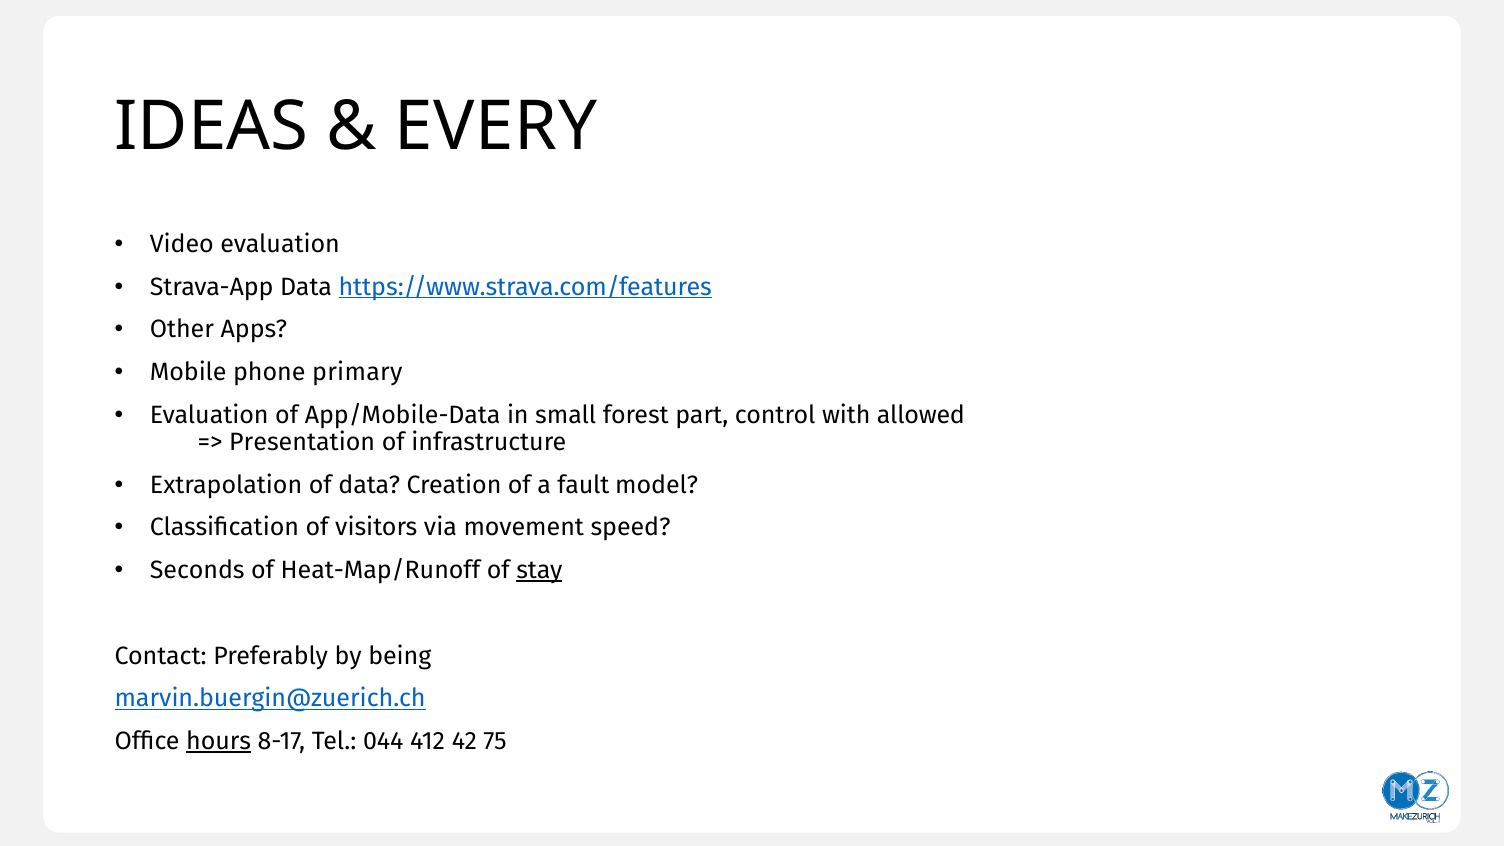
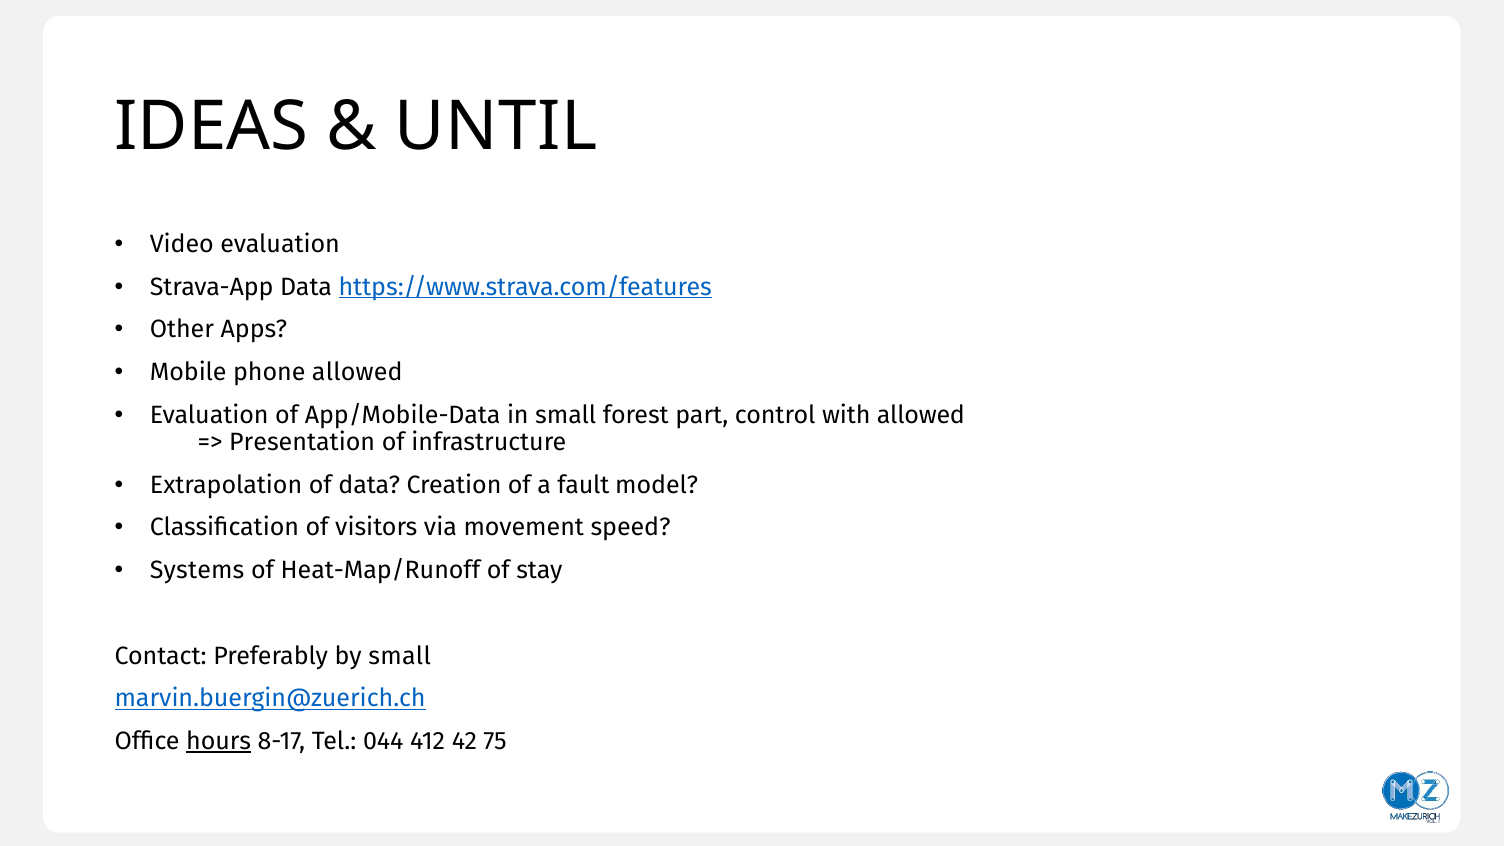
EVERY: EVERY -> UNTIL (496, 126)
phone primary: primary -> allowed (357, 372)
Seconds: Seconds -> Systems (197, 570)
stay underline: present -> none (539, 570)
by being: being -> small (400, 656)
